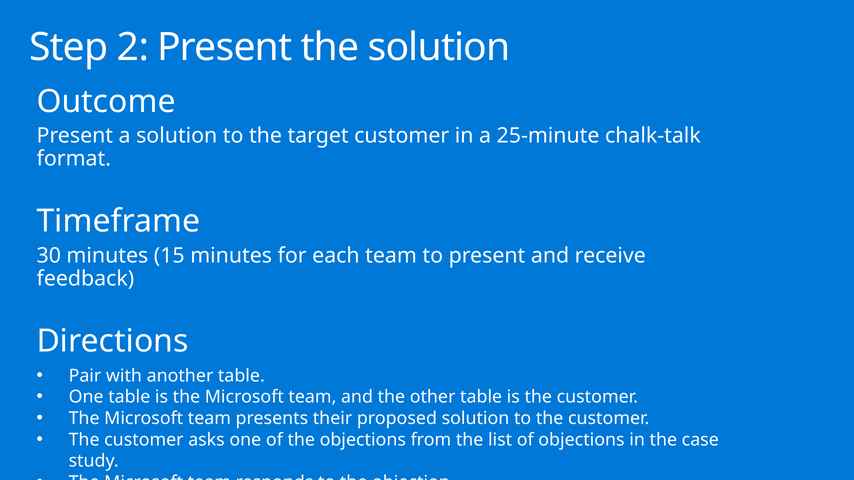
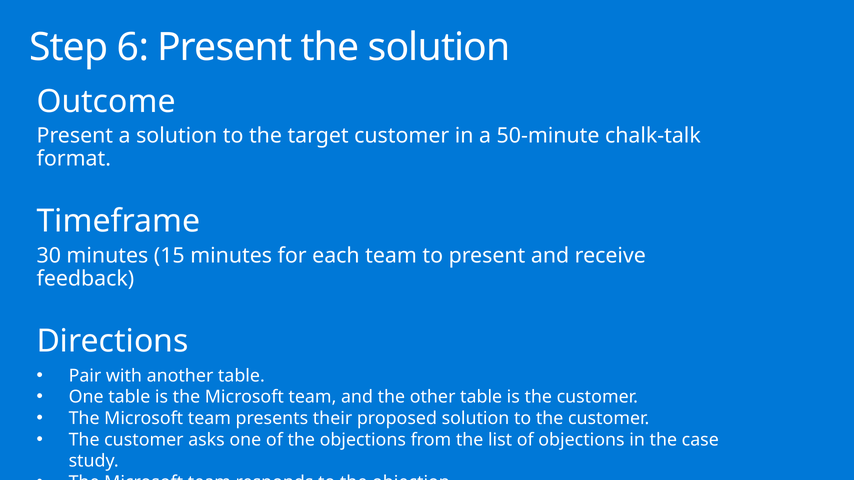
2: 2 -> 6 (133, 48)
25-minute: 25-minute -> 50-minute (548, 136)
